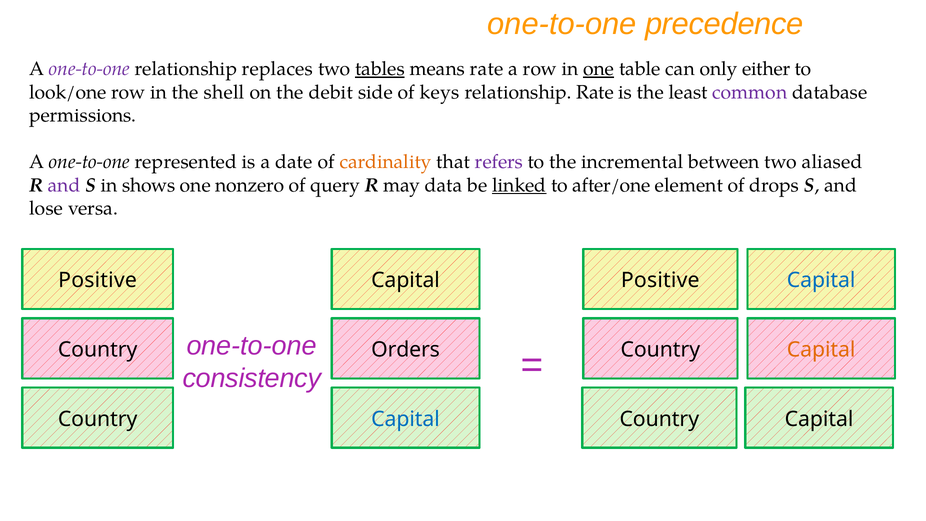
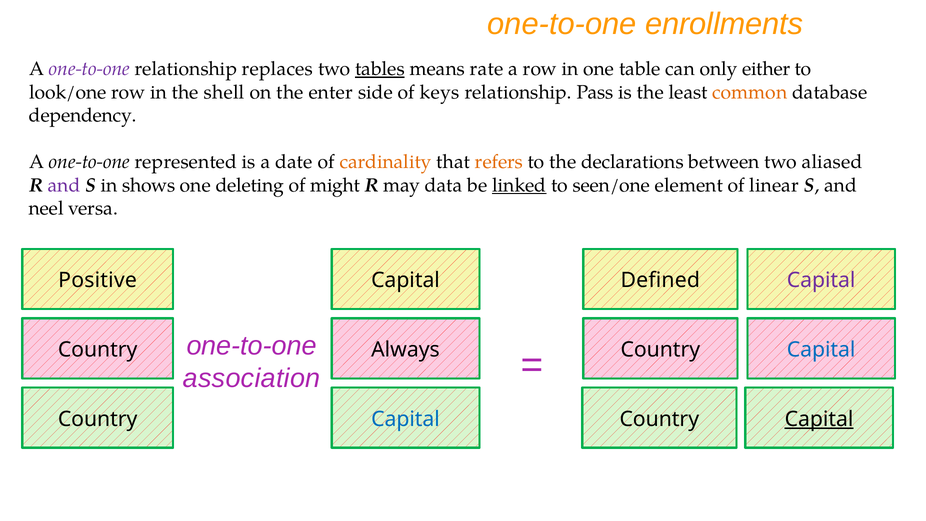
precedence: precedence -> enrollments (724, 24)
one underline: present -> none (599, 69)
debit: debit -> enter (331, 92)
relationship Rate: Rate -> Pass (595, 92)
common colour: purple -> orange (750, 92)
permissions: permissions -> dependency (83, 115)
refers colour: purple -> orange (499, 162)
incremental: incremental -> declarations (632, 162)
nonzero: nonzero -> deleting (250, 185)
query: query -> might (335, 185)
after/one: after/one -> seen/one (611, 185)
drops: drops -> linear (774, 185)
lose: lose -> neel (46, 208)
Capital Positive: Positive -> Defined (660, 280)
Capital colour: blue -> purple (821, 280)
Orders: Orders -> Always (405, 350)
Capital colour: orange -> blue (821, 350)
consistency: consistency -> association (252, 378)
Capital underline: none -> present (819, 419)
